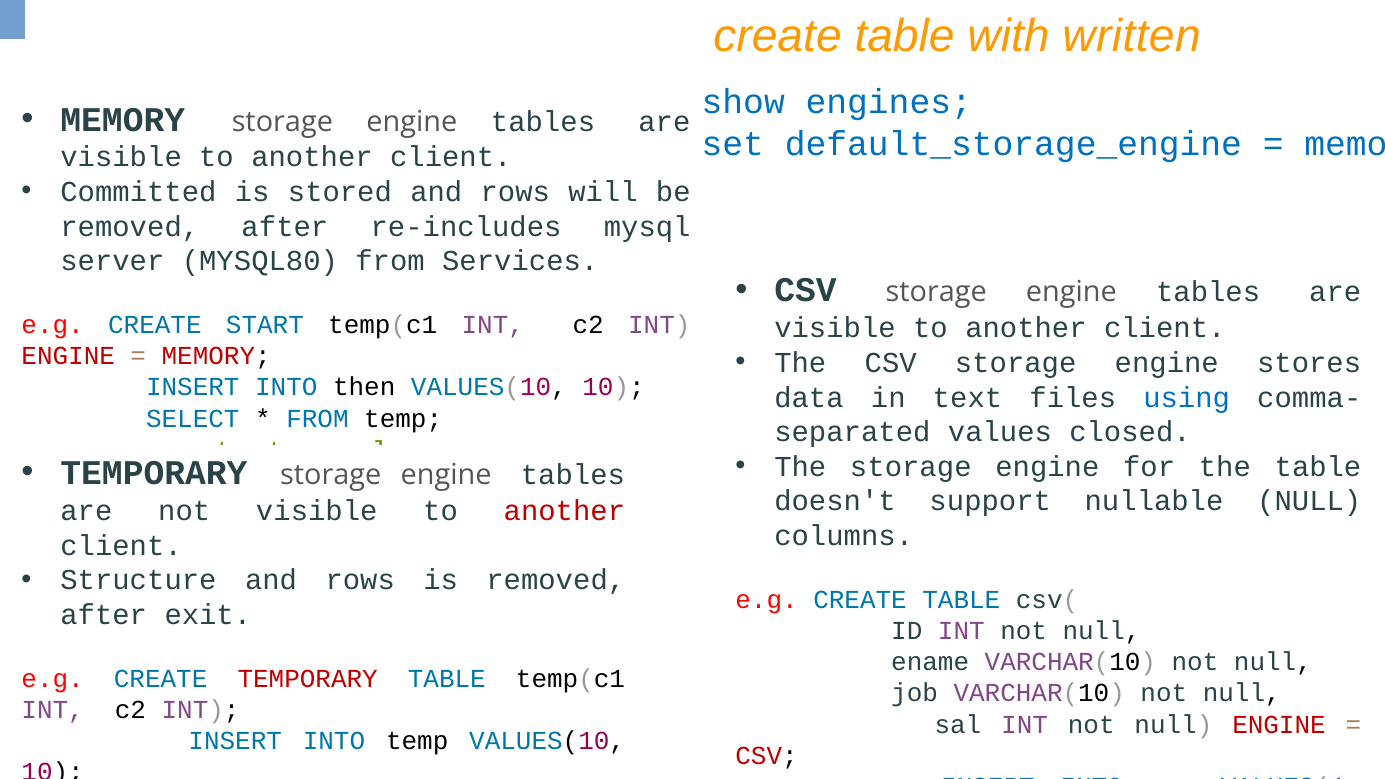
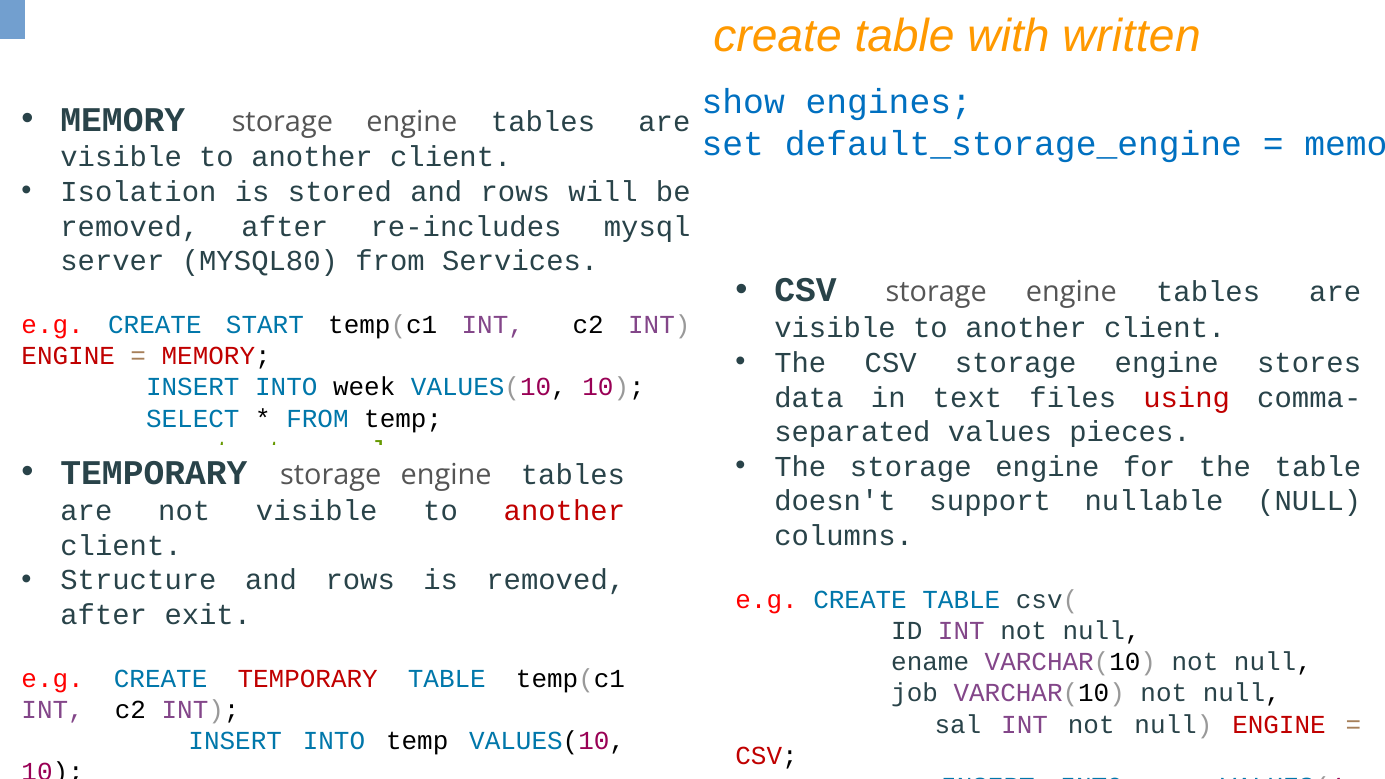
Committed: Committed -> Isolation (138, 192)
then: then -> week (364, 387)
using colour: blue -> red (1187, 398)
closed: closed -> pieces (1130, 432)
